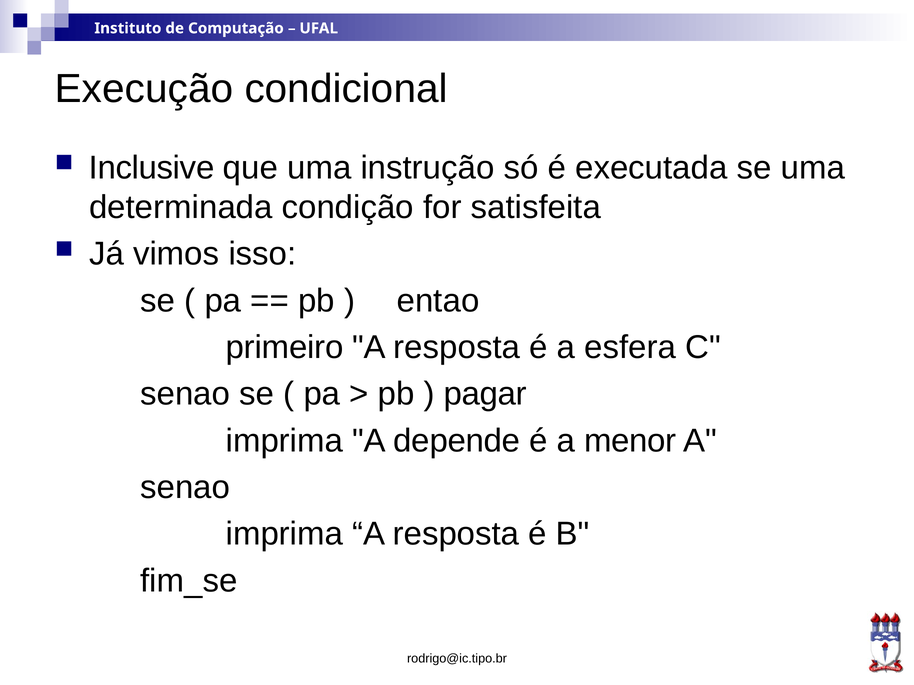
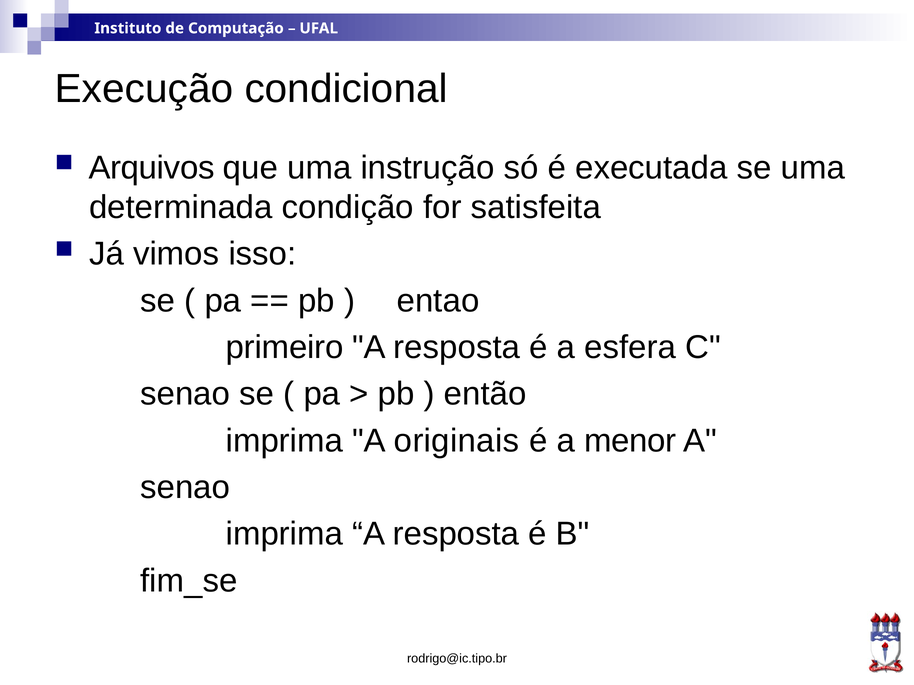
Inclusive: Inclusive -> Arquivos (152, 168)
pagar: pagar -> então (485, 394)
depende: depende -> originais (457, 441)
